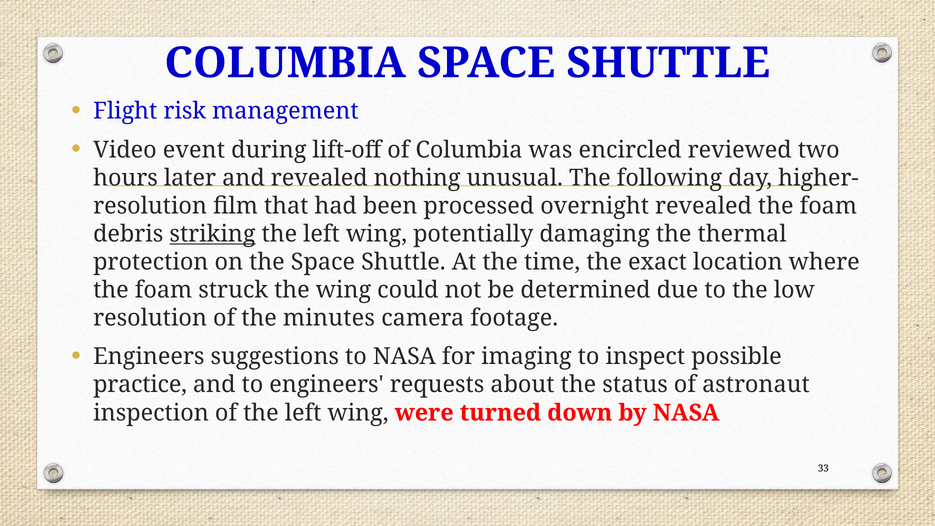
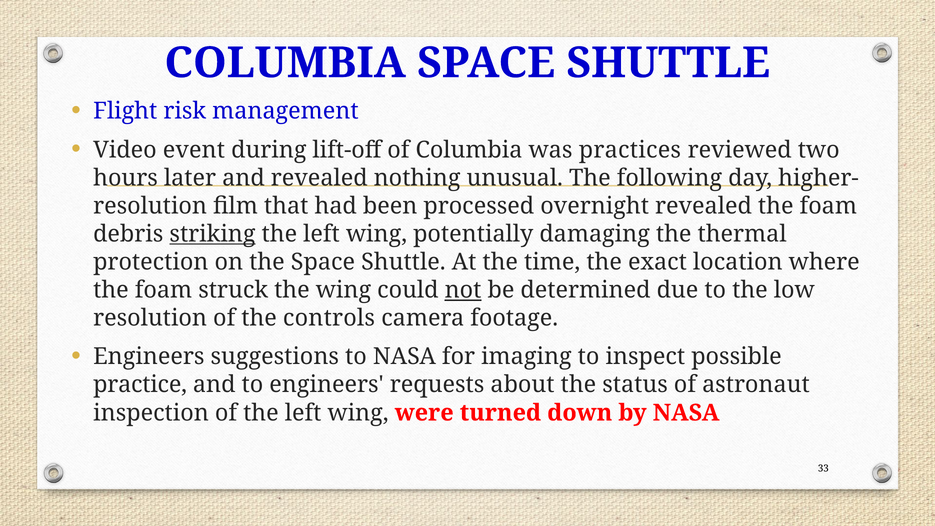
encircled: encircled -> practices (630, 150)
not underline: none -> present (463, 290)
minutes: minutes -> controls (329, 318)
